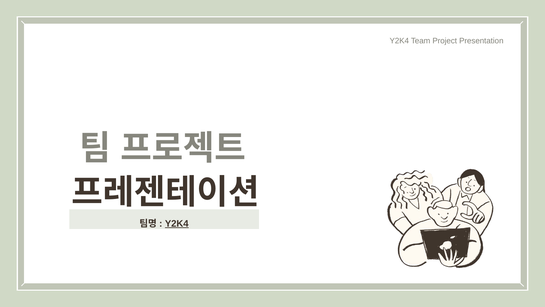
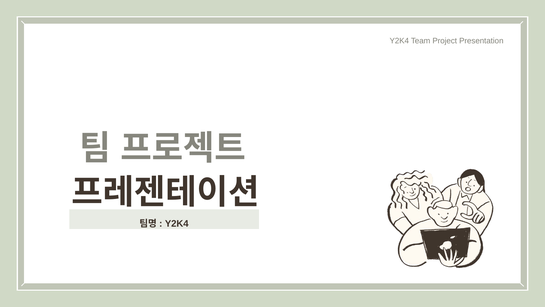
Y2K4 underline: present -> none (177, 223)
